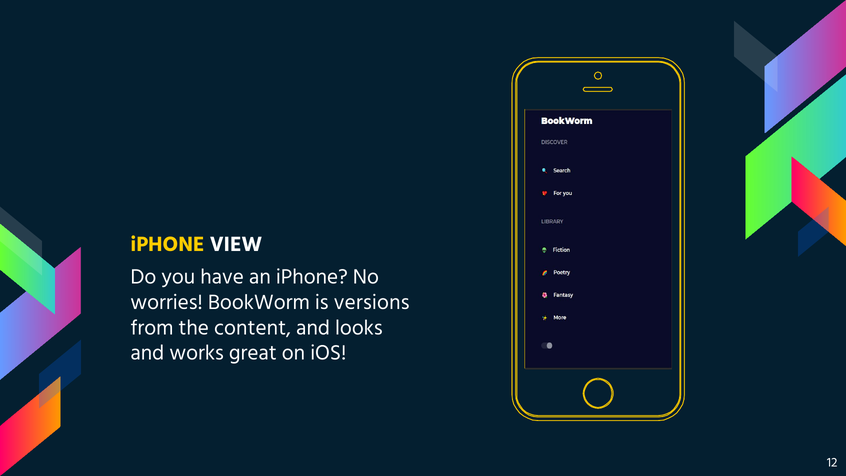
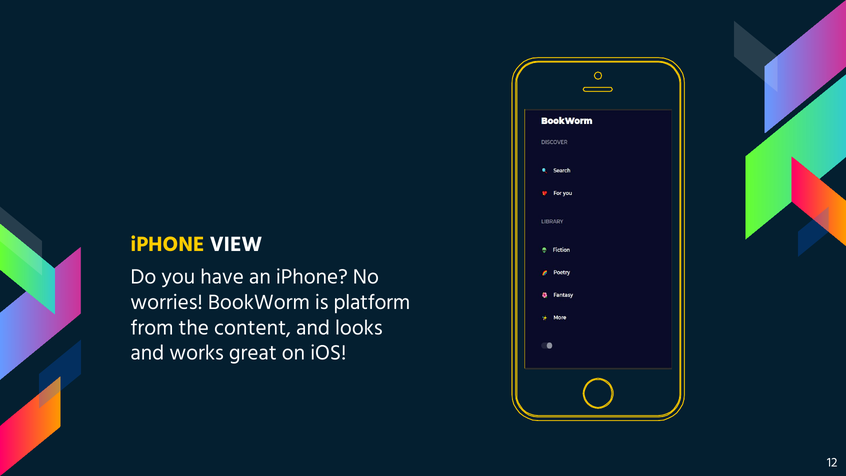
versions: versions -> platform (372, 302)
